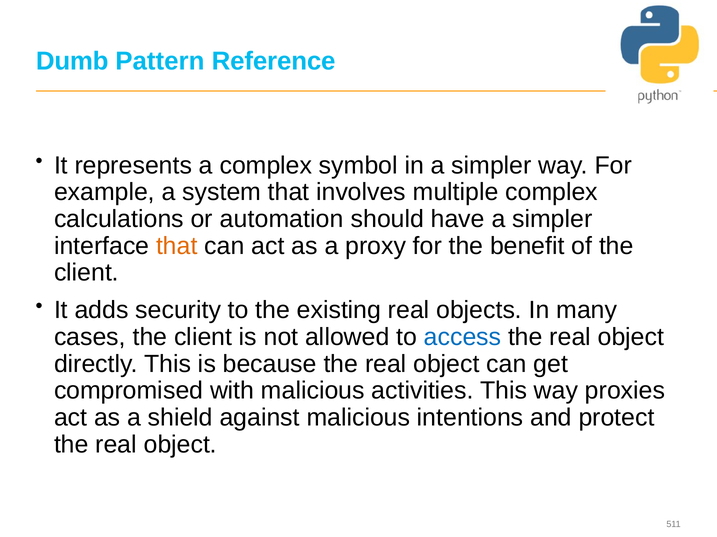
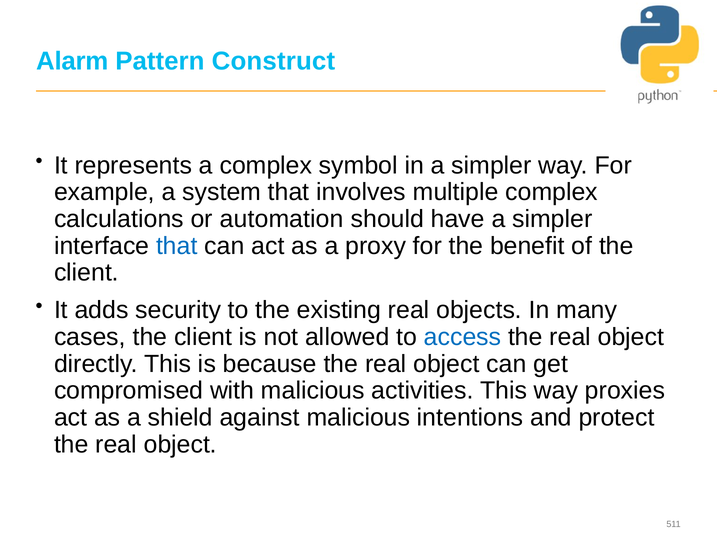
Dumb: Dumb -> Alarm (72, 61)
Reference: Reference -> Construct (273, 61)
that colour: orange -> blue (177, 246)
